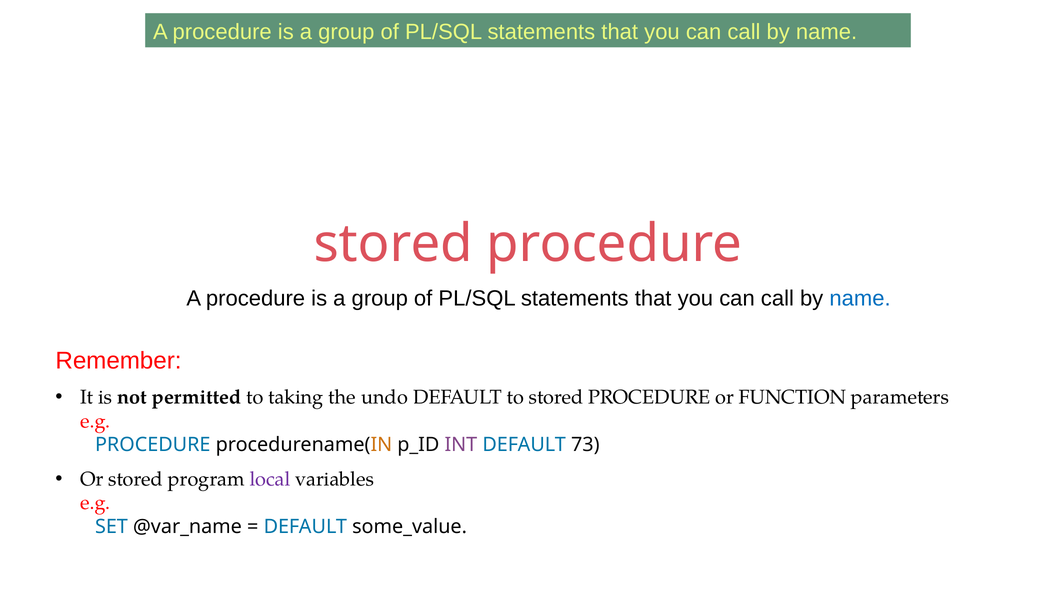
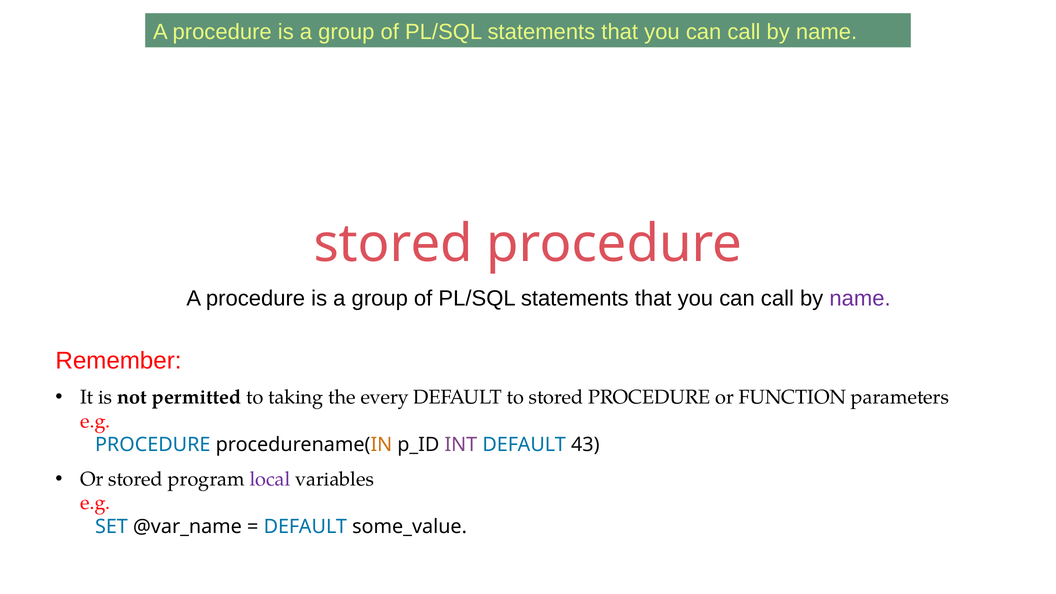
name colour: blue -> purple (860, 298)
undo: undo -> every (385, 397)
73: 73 -> 43 (585, 445)
